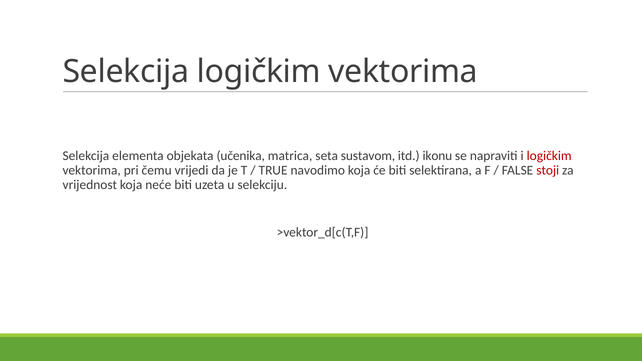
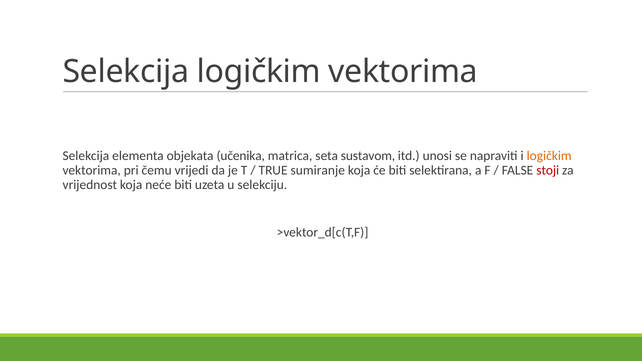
ikonu: ikonu -> unosi (437, 156)
logičkim colour: red -> orange (549, 156)
navodimo: navodimo -> sumiranje (318, 170)
